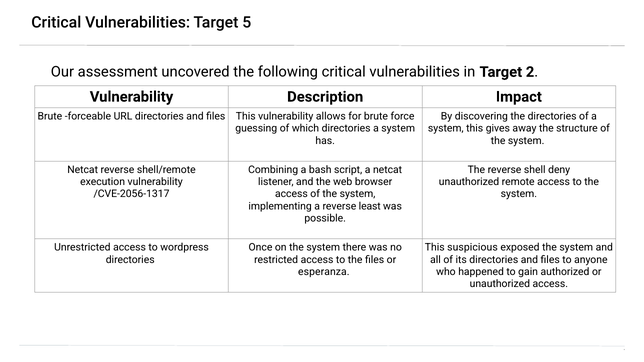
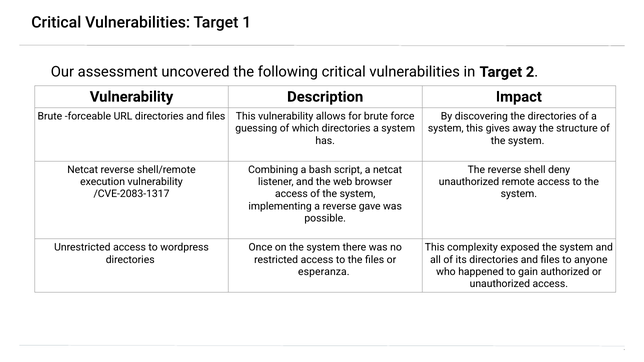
5: 5 -> 1 (247, 22)
/CVE-2056-1317: /CVE-2056-1317 -> /CVE-2083-1317 (132, 194)
least: least -> gave (370, 206)
suspicious: suspicious -> complexity (473, 248)
